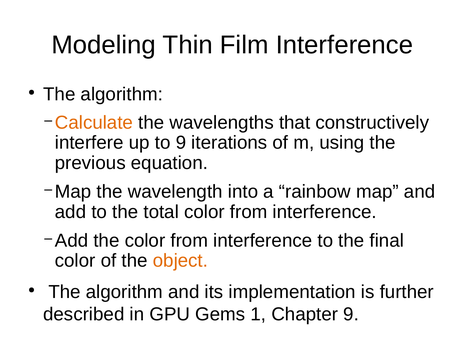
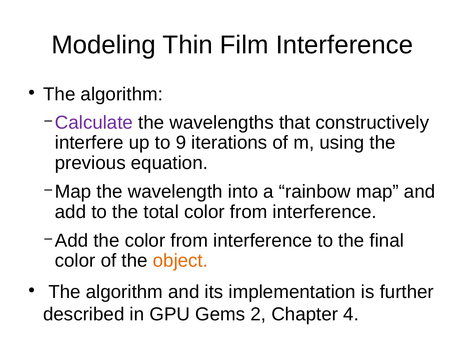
Calculate colour: orange -> purple (94, 122)
1: 1 -> 2 (258, 314)
Chapter 9: 9 -> 4 (351, 314)
